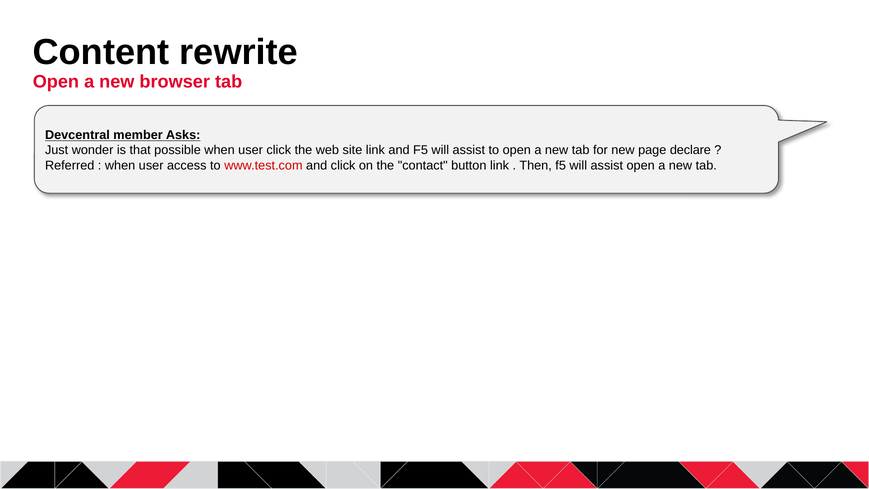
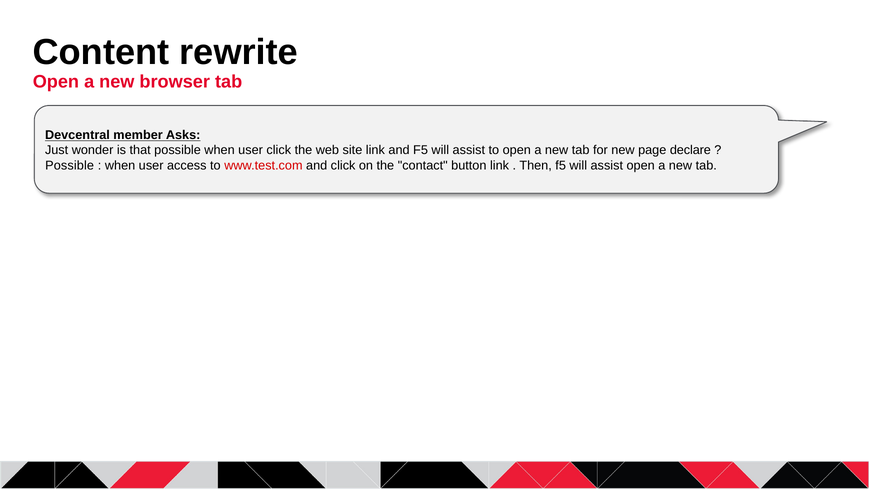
Referred: Referred -> Possible (70, 165)
